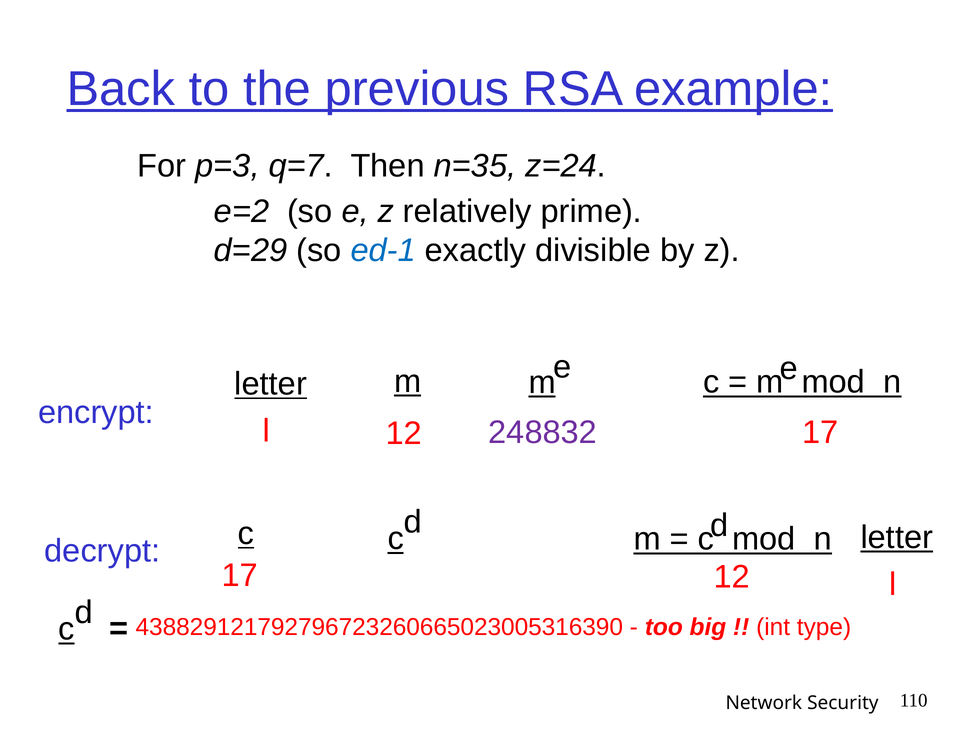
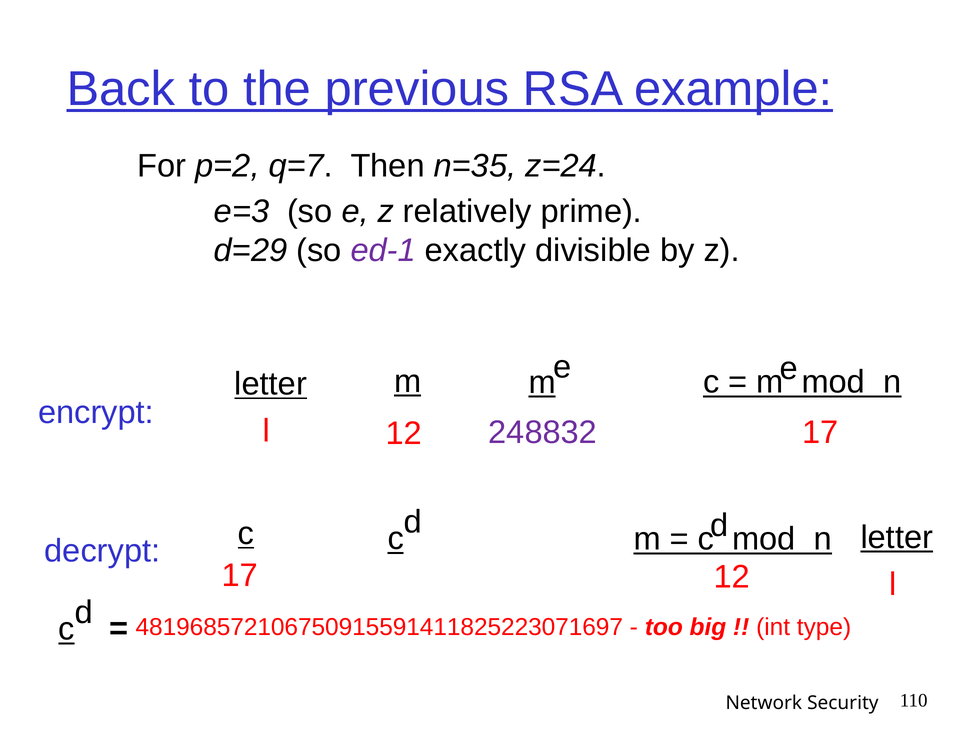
p=3: p=3 -> p=2 (228, 166)
e=2: e=2 -> e=3 (242, 211)
ed-1 colour: blue -> purple (383, 250)
438829121792796723260665023005316390: 438829121792796723260665023005316390 -> 481968572106750915591411825223071697 (379, 627)
